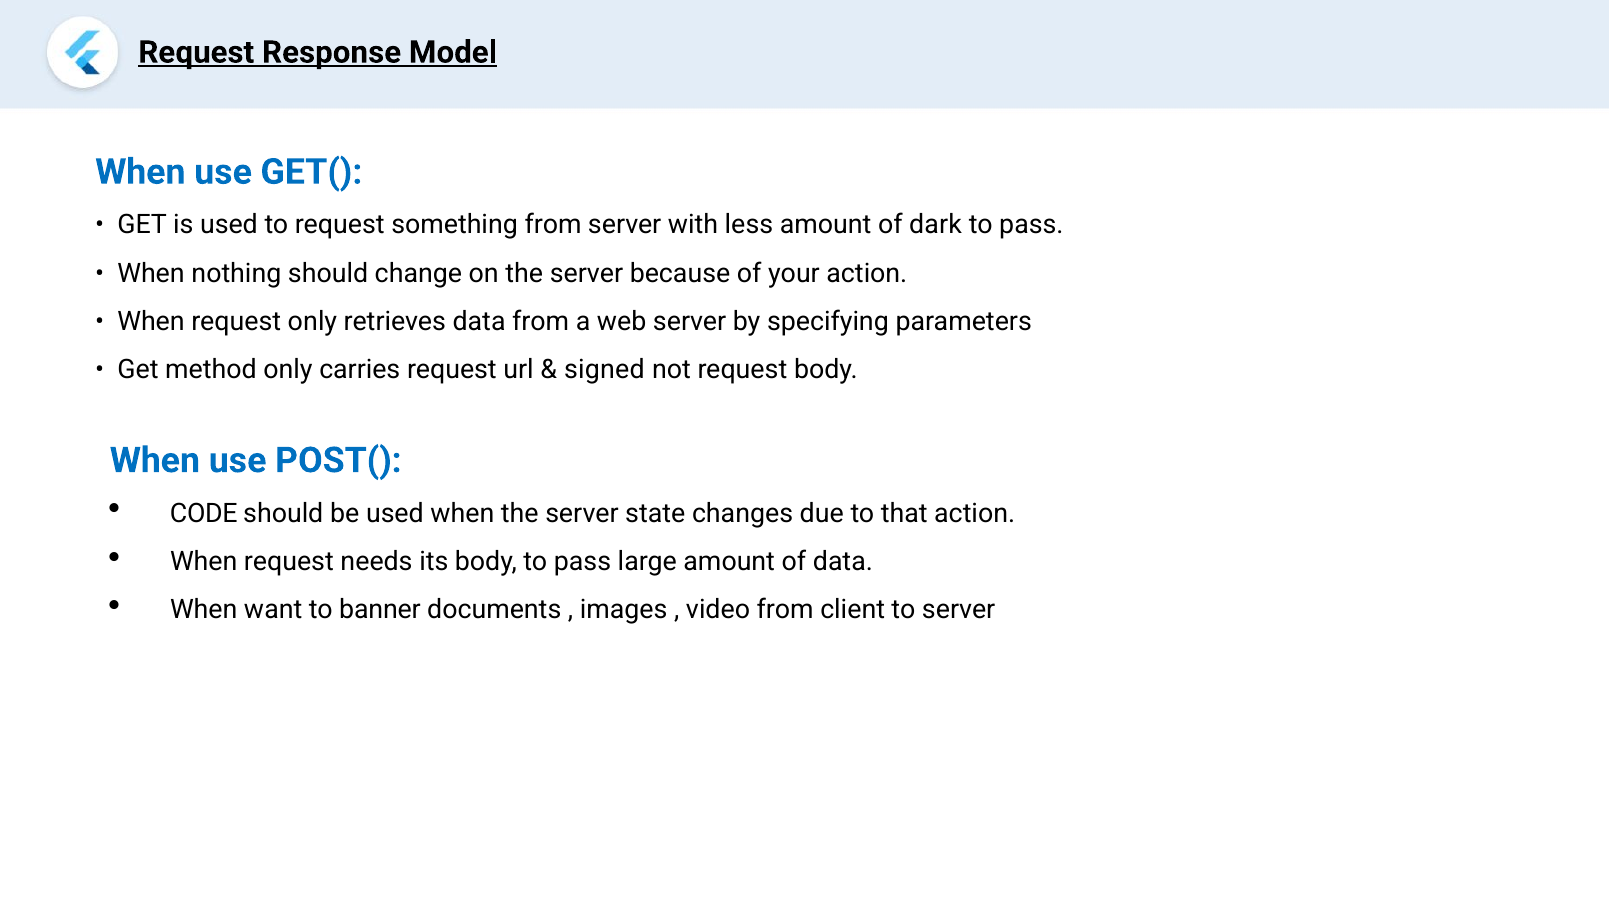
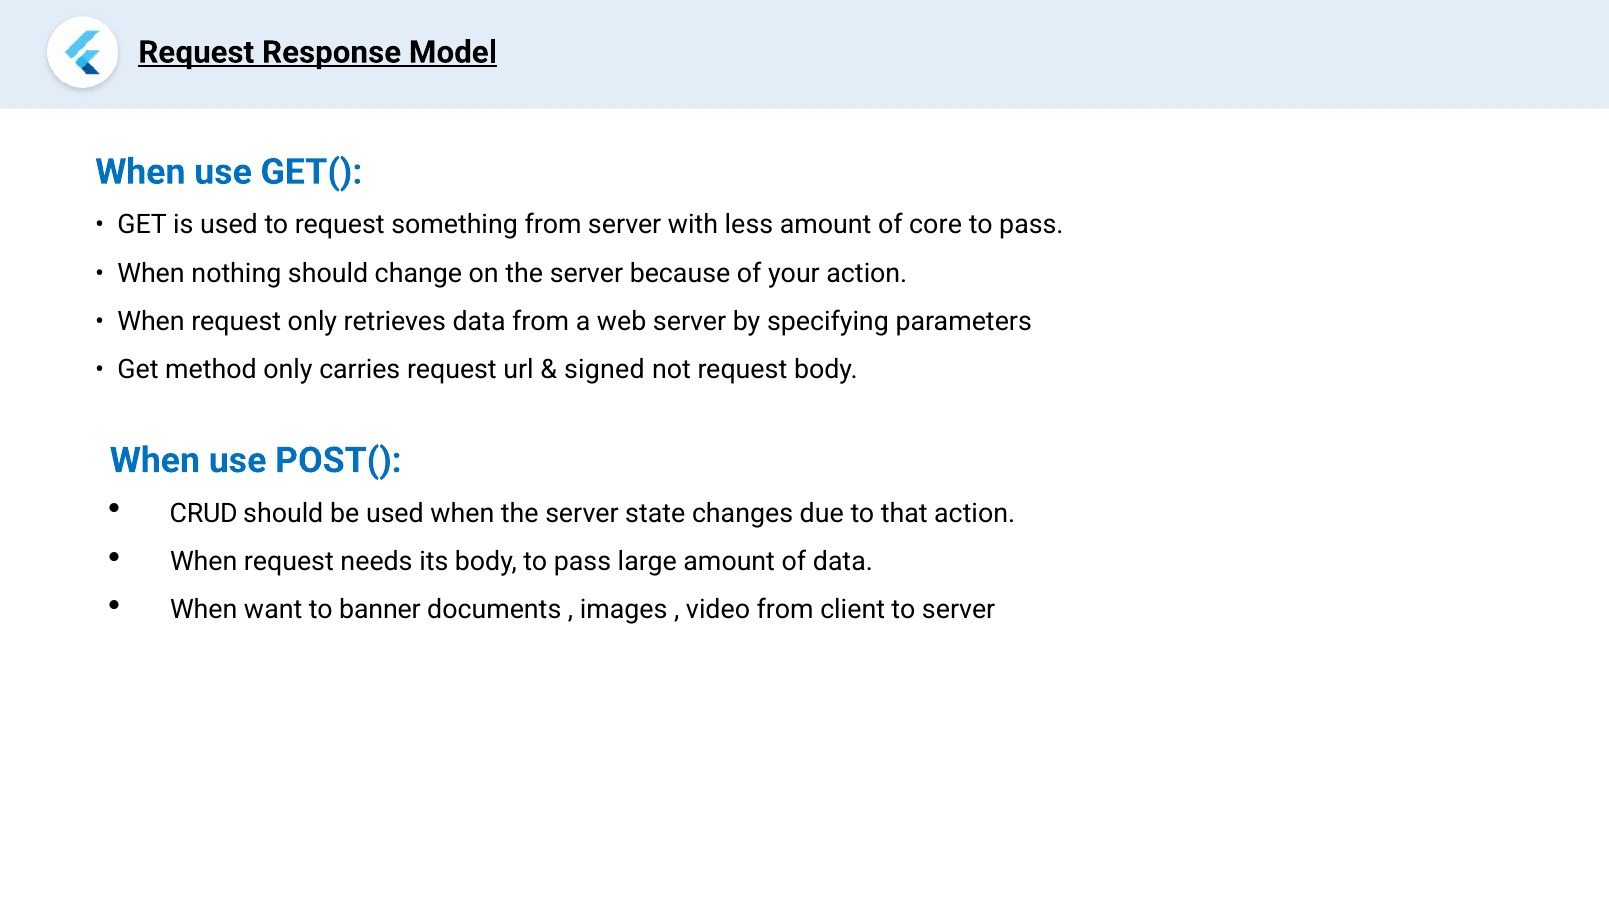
dark: dark -> core (936, 225)
CODE: CODE -> CRUD (204, 513)
